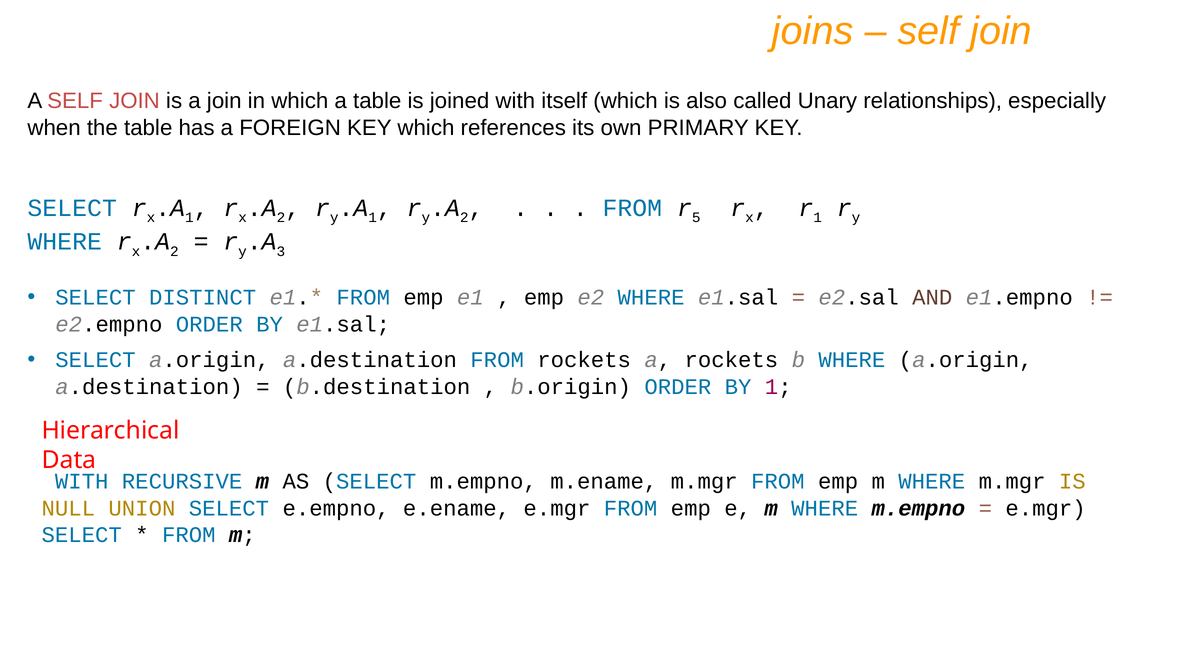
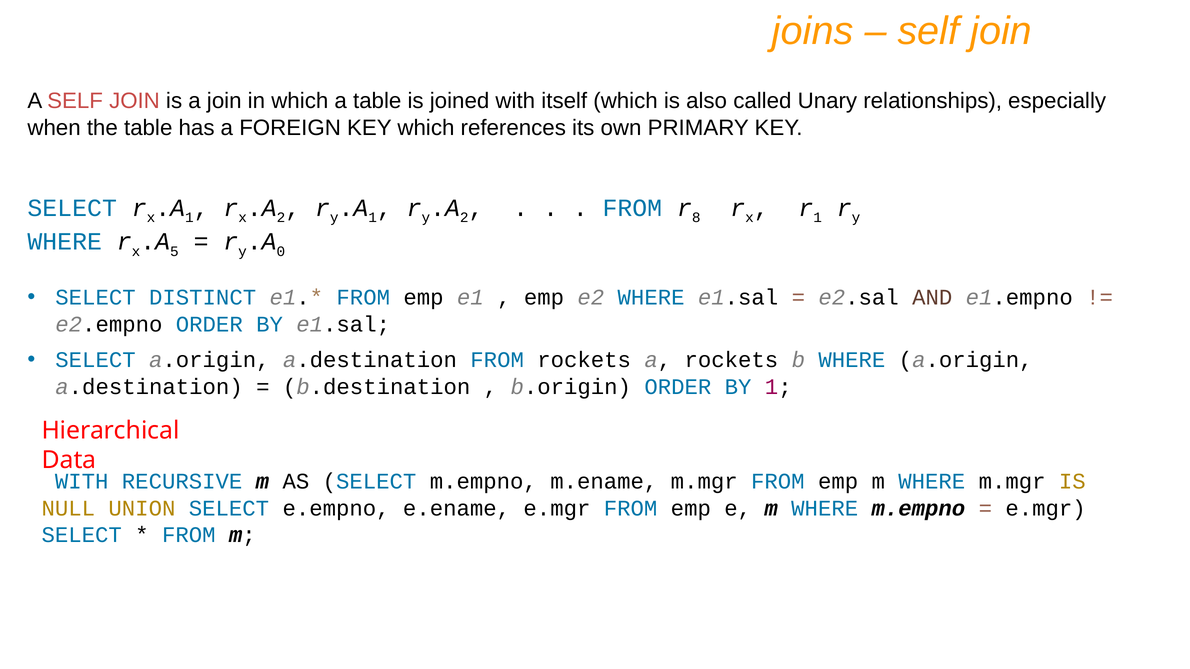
5: 5 -> 8 (696, 218)
2: 2 -> 5 (174, 252)
3: 3 -> 0 (281, 252)
